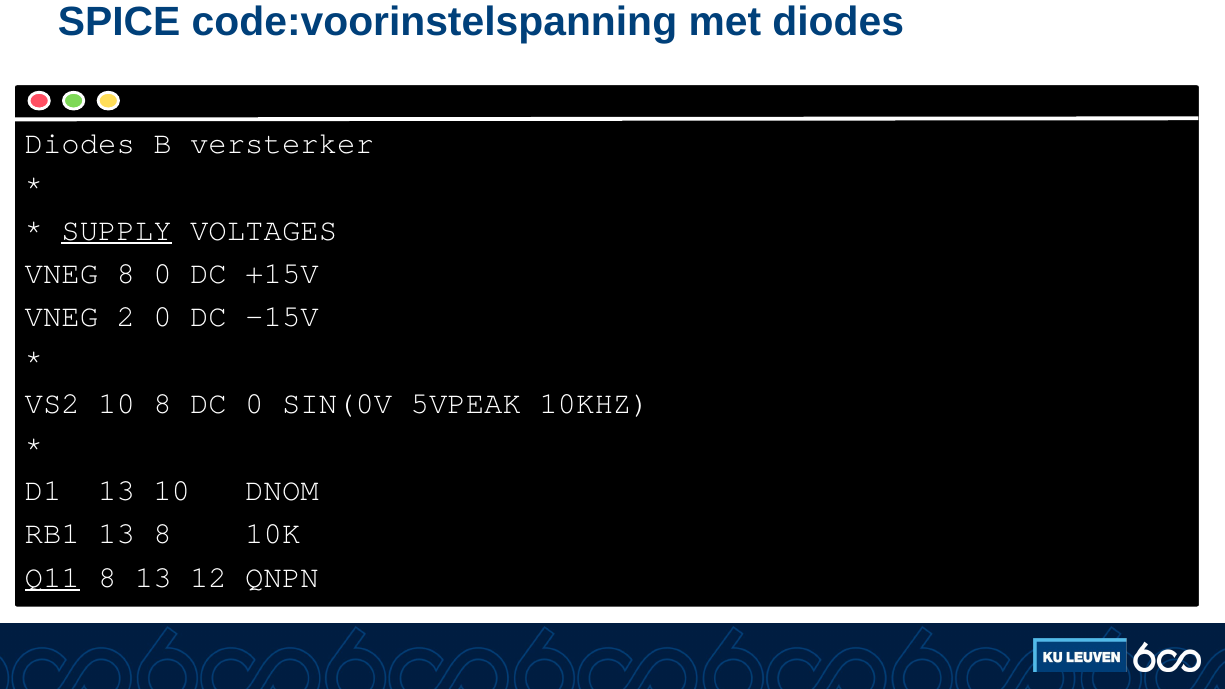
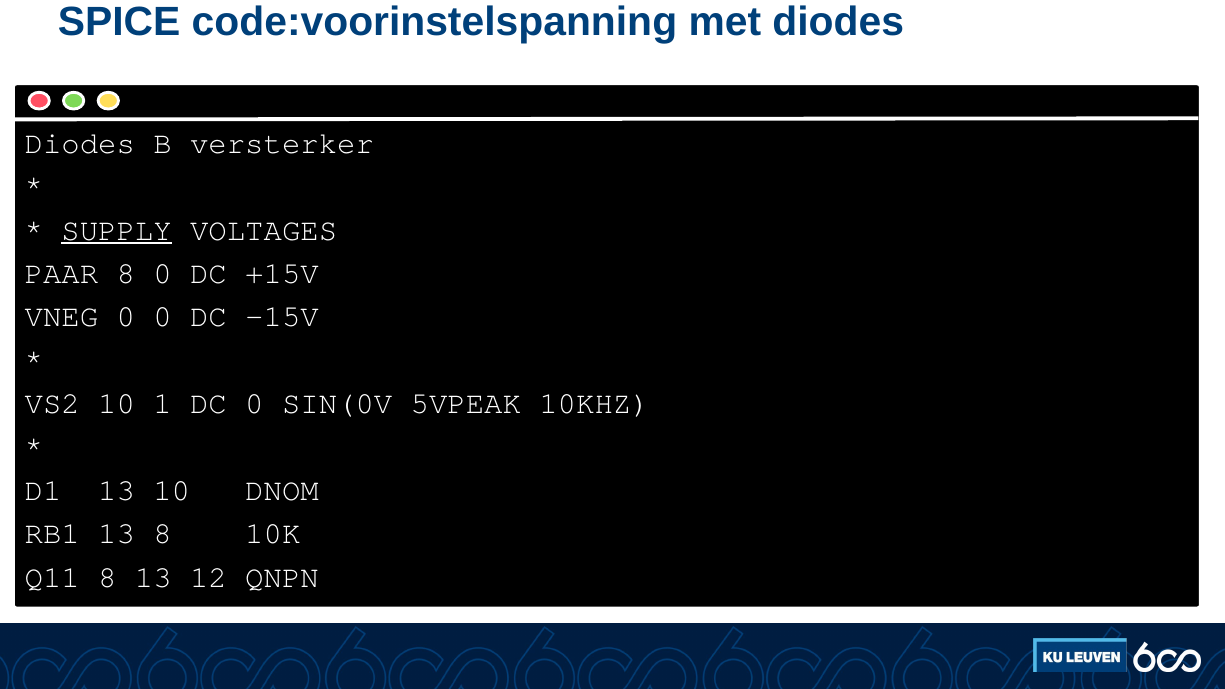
VNEG: VNEG -> PAAR (61, 273)
VNEG 2: 2 -> 0 (126, 317)
10 8: 8 -> 1 (163, 404)
Q11 underline: present -> none (52, 577)
